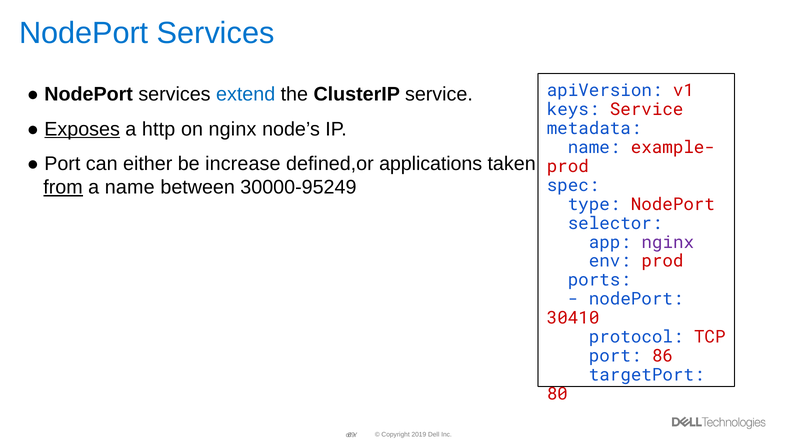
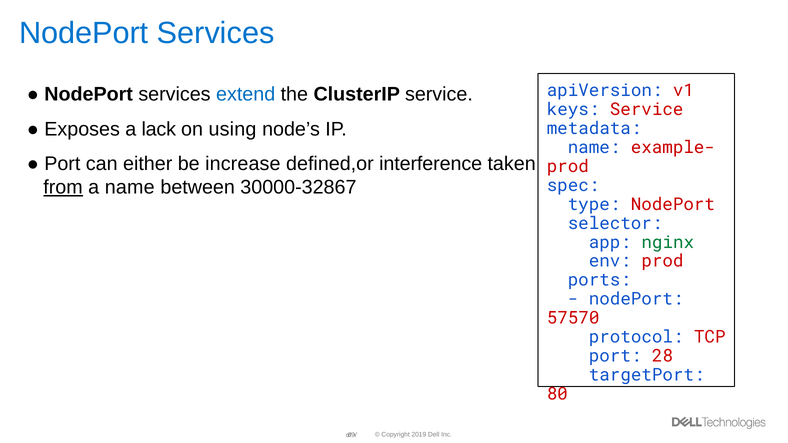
Exposes underline: present -> none (82, 129)
http: http -> lack (159, 129)
on nginx: nginx -> using (232, 129)
applications: applications -> interference (431, 164)
30000-95249: 30000-95249 -> 30000-32867 (298, 187)
nginx colour: purple -> green (668, 242)
30410: 30410 -> 57570 (573, 318)
86: 86 -> 28 (662, 356)
